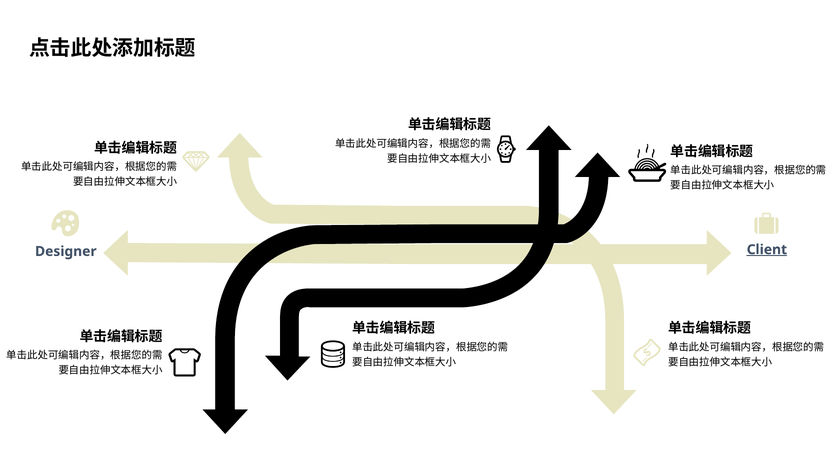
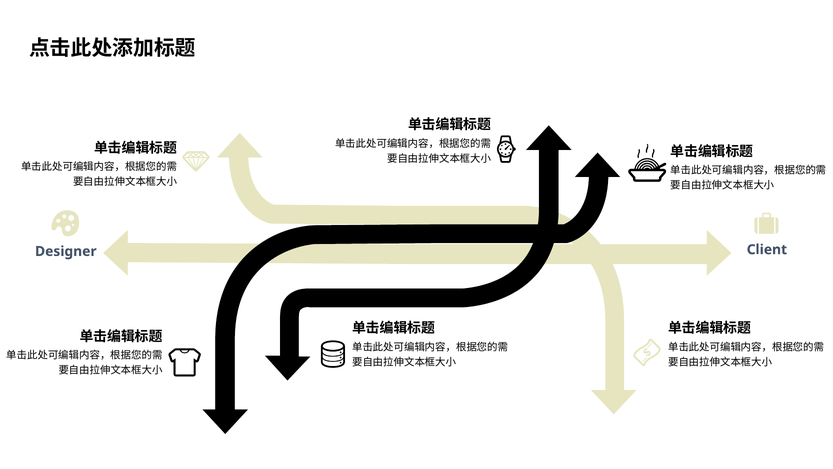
Client underline: present -> none (767, 249)
